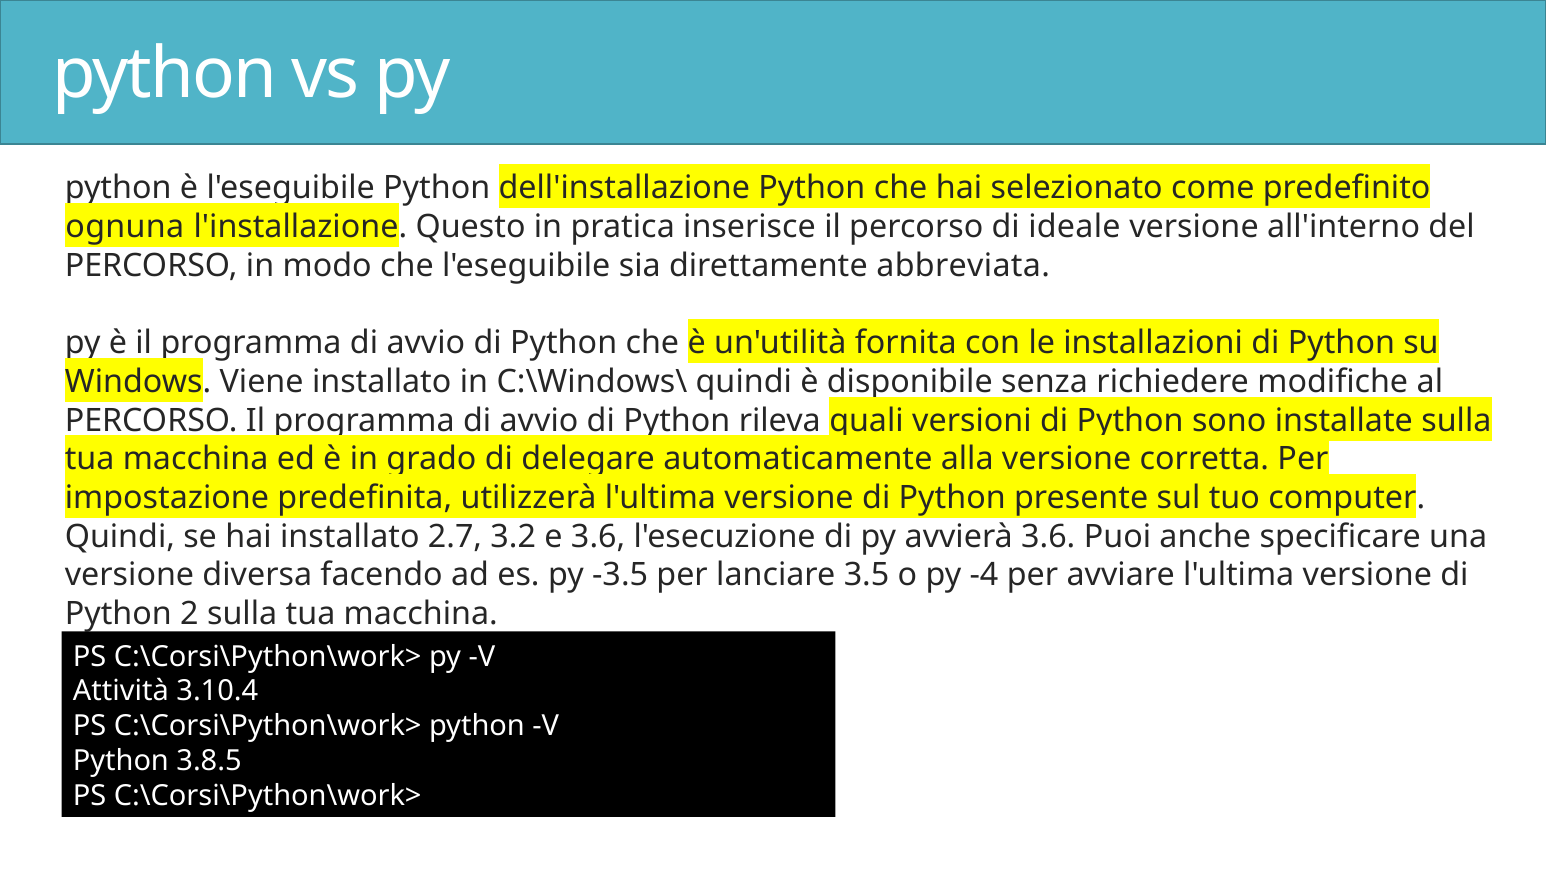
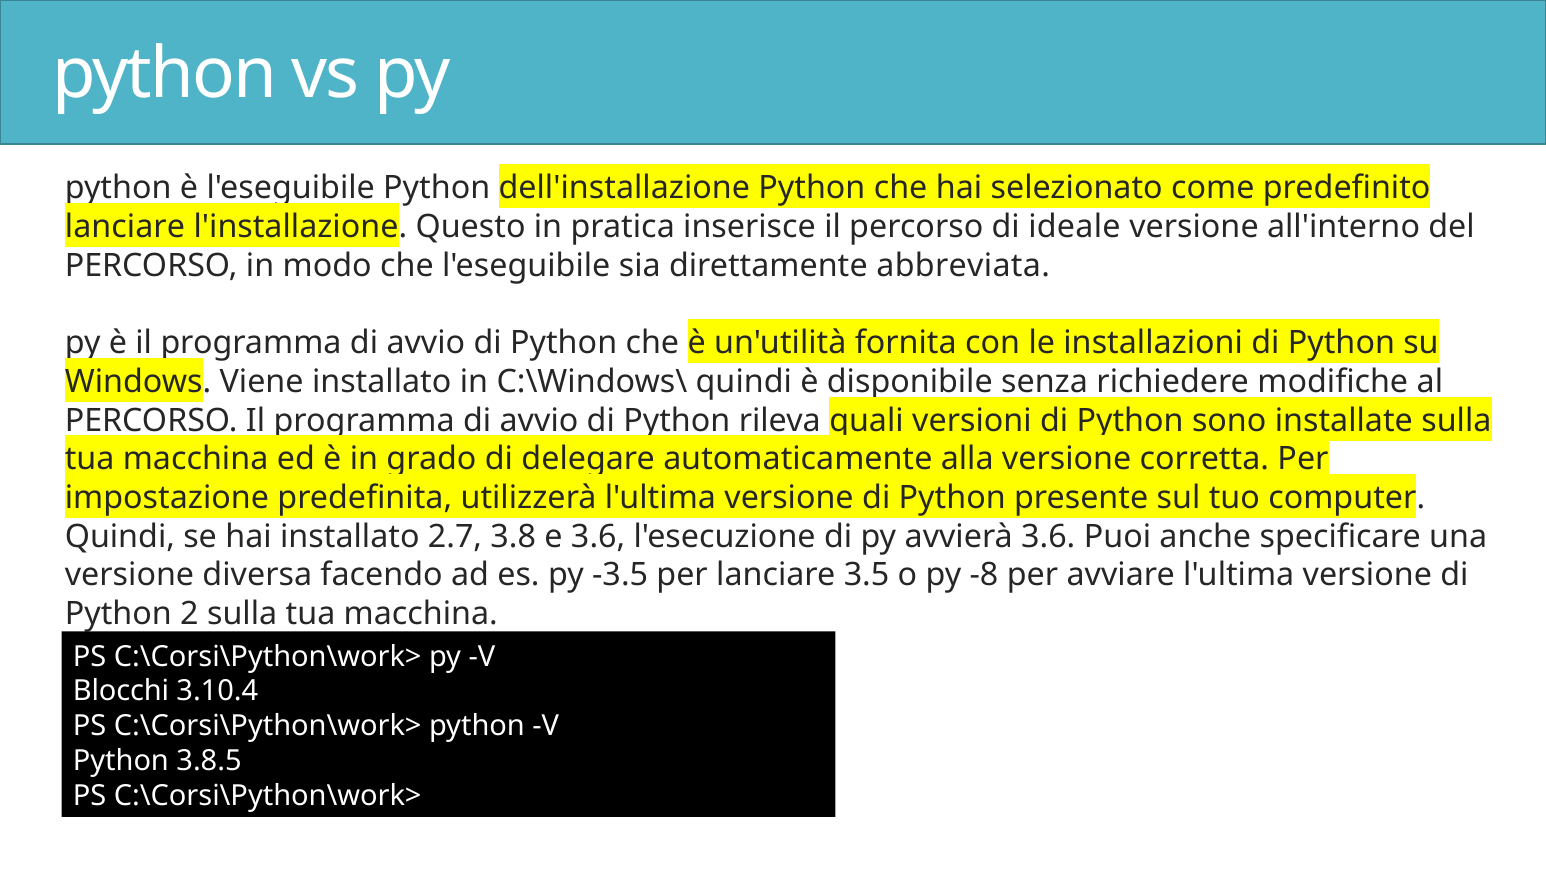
ognuna: ognuna -> lanciare (125, 227)
3.2: 3.2 -> 3.8 (513, 536)
-4: -4 -> -8 (984, 575)
Attività: Attività -> Blocchi (121, 691)
